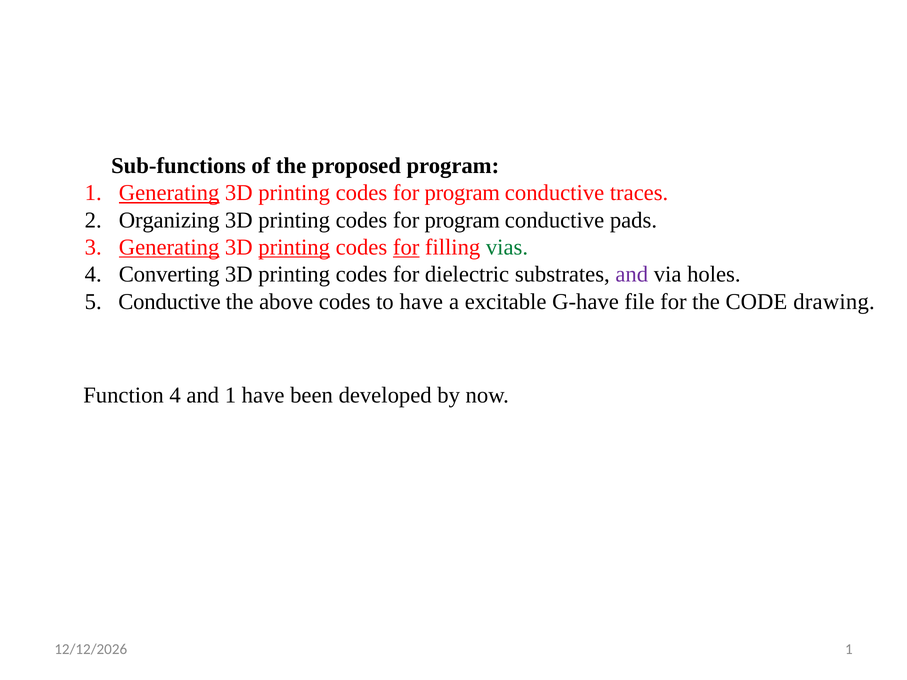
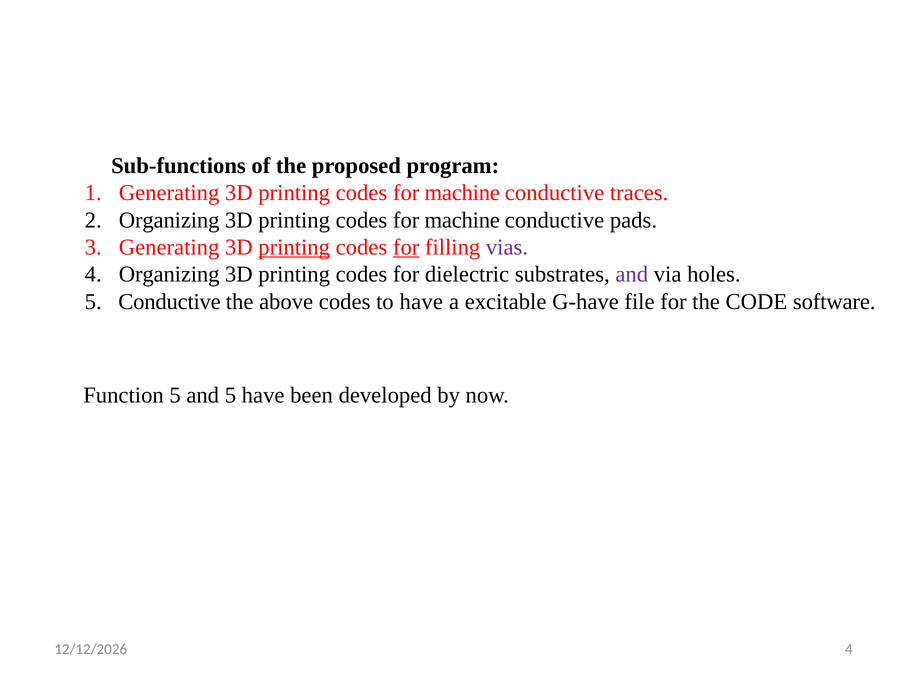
Generating underline: present -> none (169, 193)
program: program -> machine (462, 193)
program: program -> machine (462, 220)
Generating underline: present -> none (169, 247)
vias colour: green -> purple (507, 247)
Converting: Converting -> Organizing (169, 275)
drawing: drawing -> software (834, 302)
Function 4: 4 -> 5 (175, 395)
and 1: 1 -> 5 (230, 395)
1: 1 -> 4 (849, 649)
